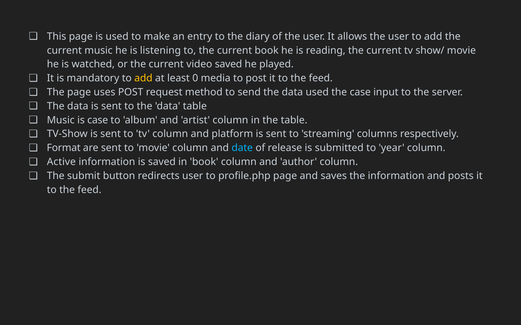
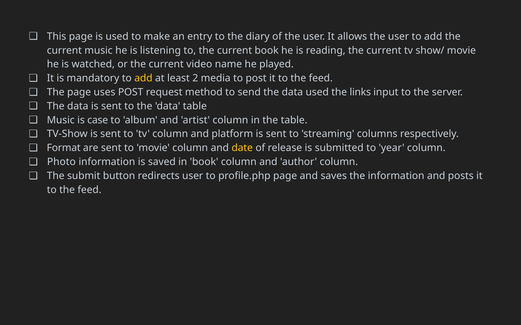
video saved: saved -> name (228, 64)
0: 0 -> 2 (195, 78)
the case: case -> links (360, 92)
date colour: light blue -> yellow (242, 148)
Active: Active -> Photo (61, 162)
